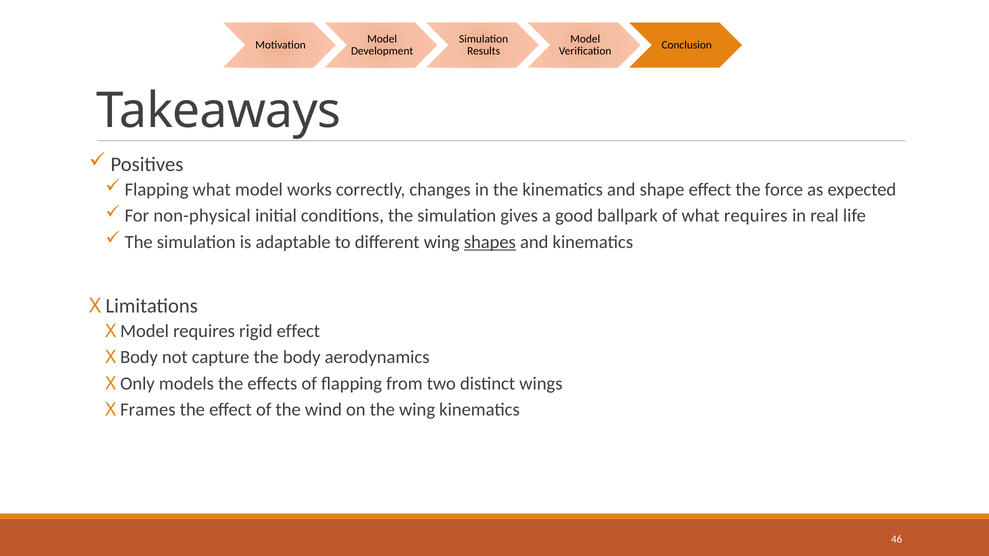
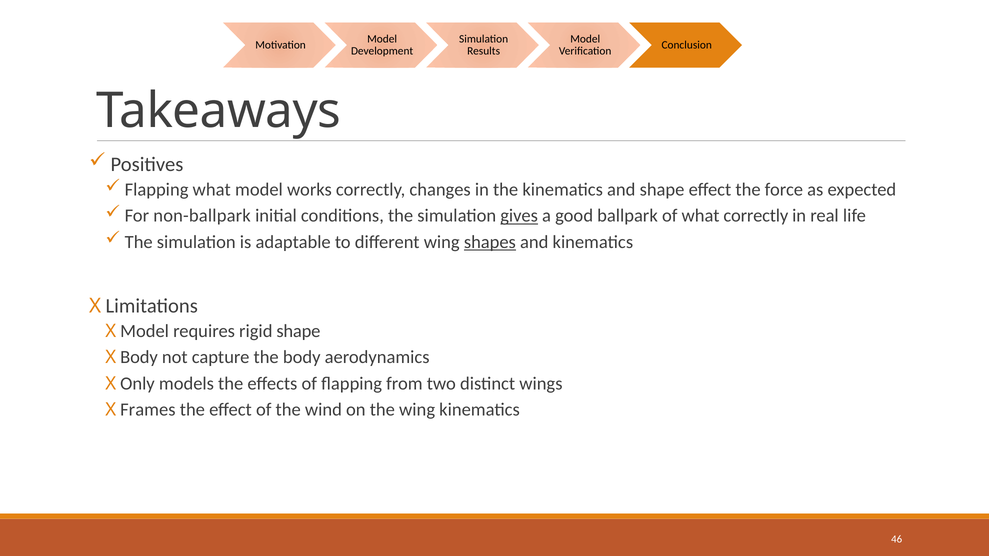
non-physical: non-physical -> non-ballpark (202, 216)
gives underline: none -> present (519, 216)
what requires: requires -> correctly (756, 216)
rigid effect: effect -> shape (298, 331)
